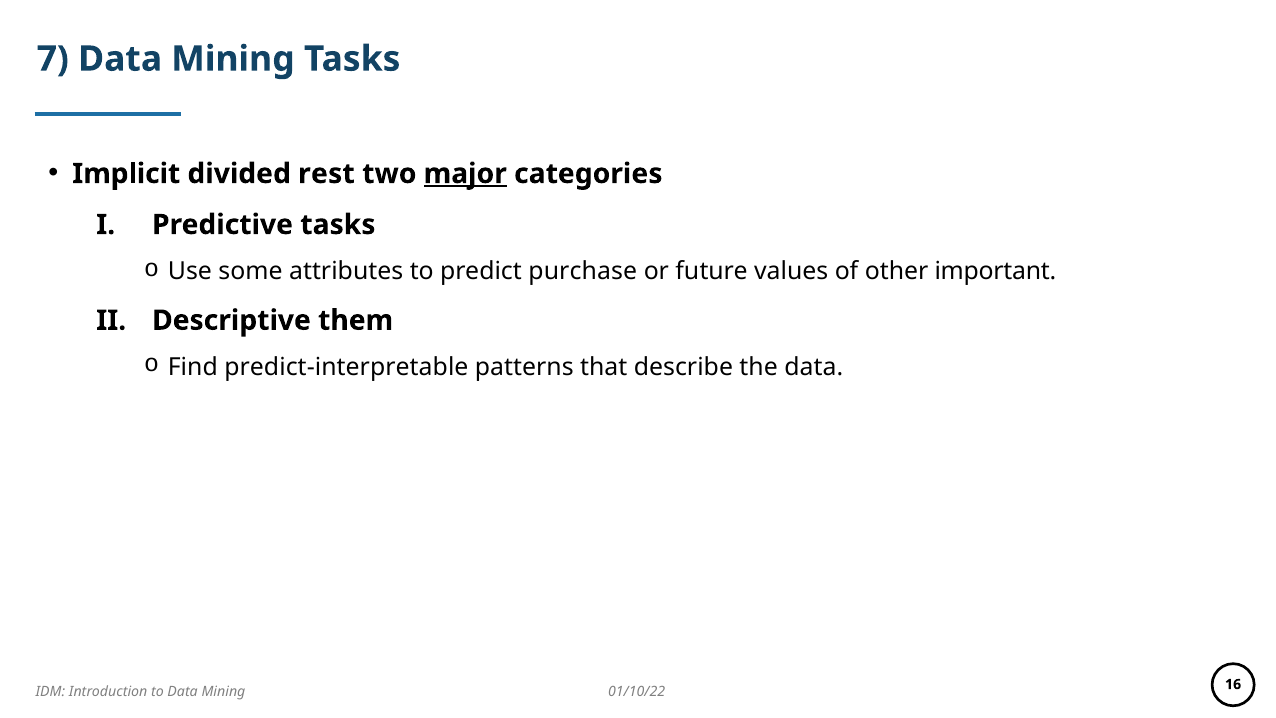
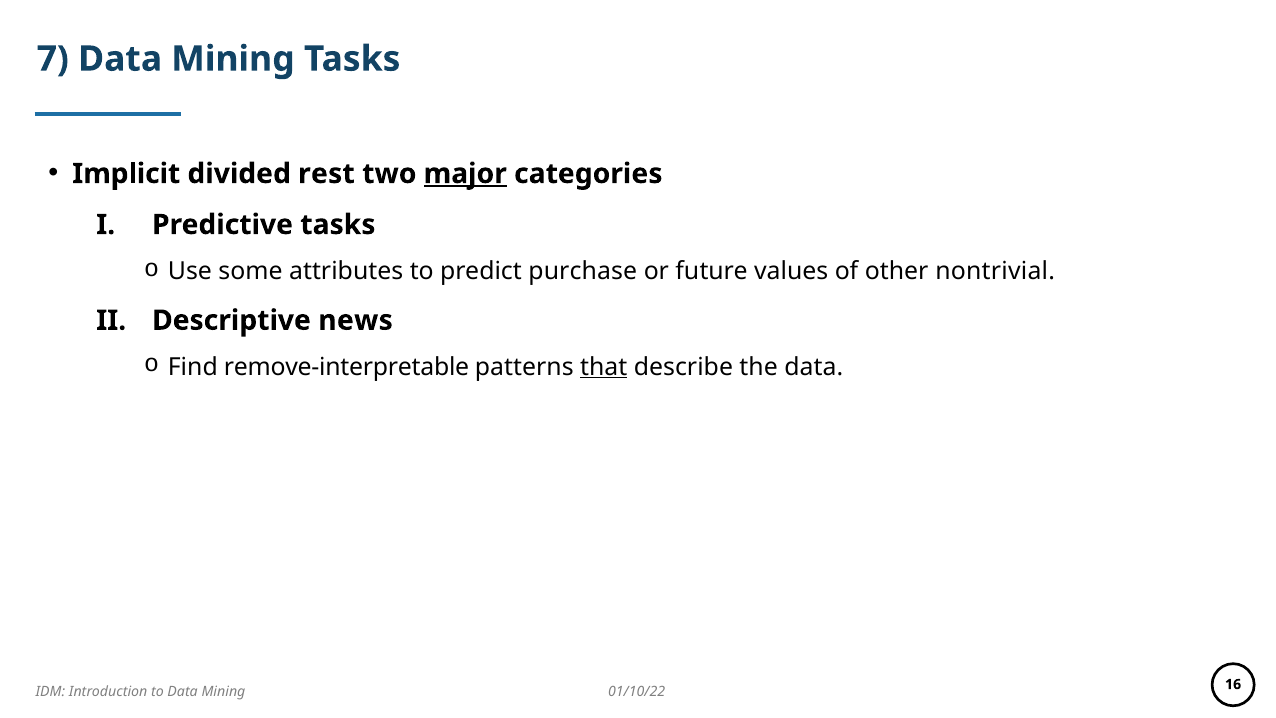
important: important -> nontrivial (995, 271)
them: them -> news (356, 320)
predict-interpretable: predict-interpretable -> remove-interpretable (347, 367)
that underline: none -> present (604, 367)
